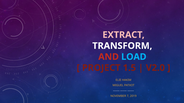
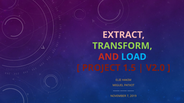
TRANSFORM colour: white -> light green (122, 46)
